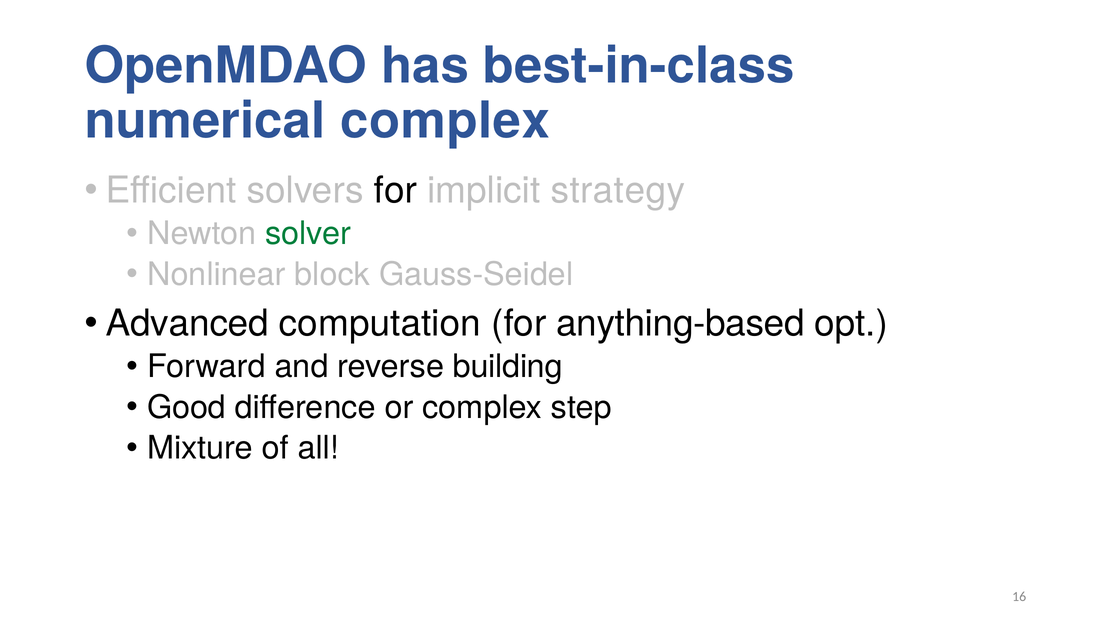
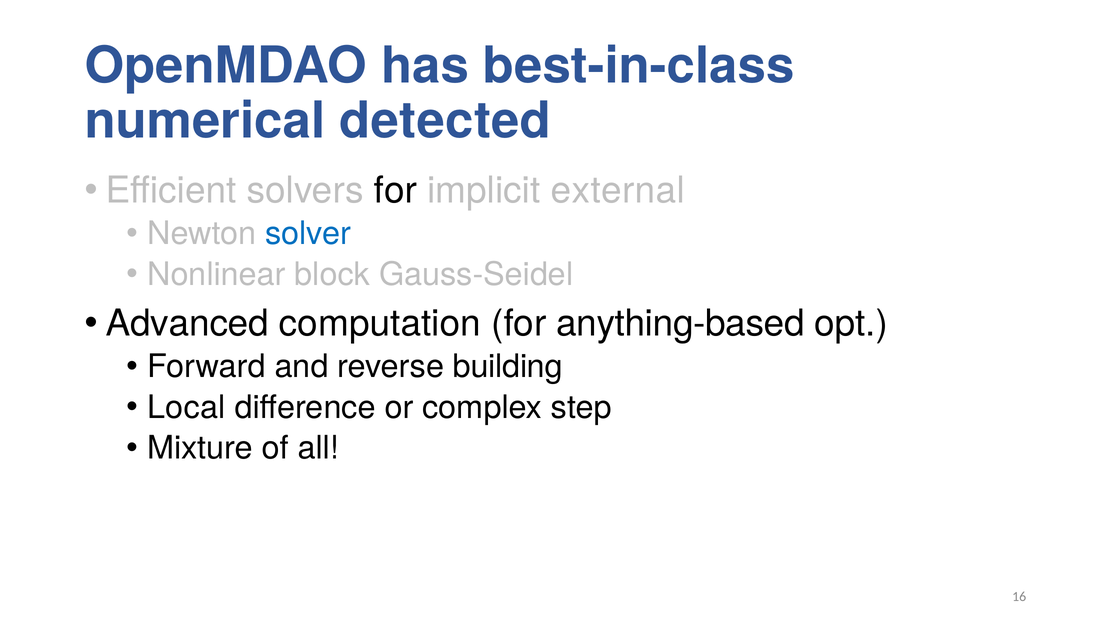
numerical complex: complex -> detected (445, 121)
strategy: strategy -> external (618, 190)
solver colour: green -> blue (308, 234)
Good: Good -> Local (186, 407)
